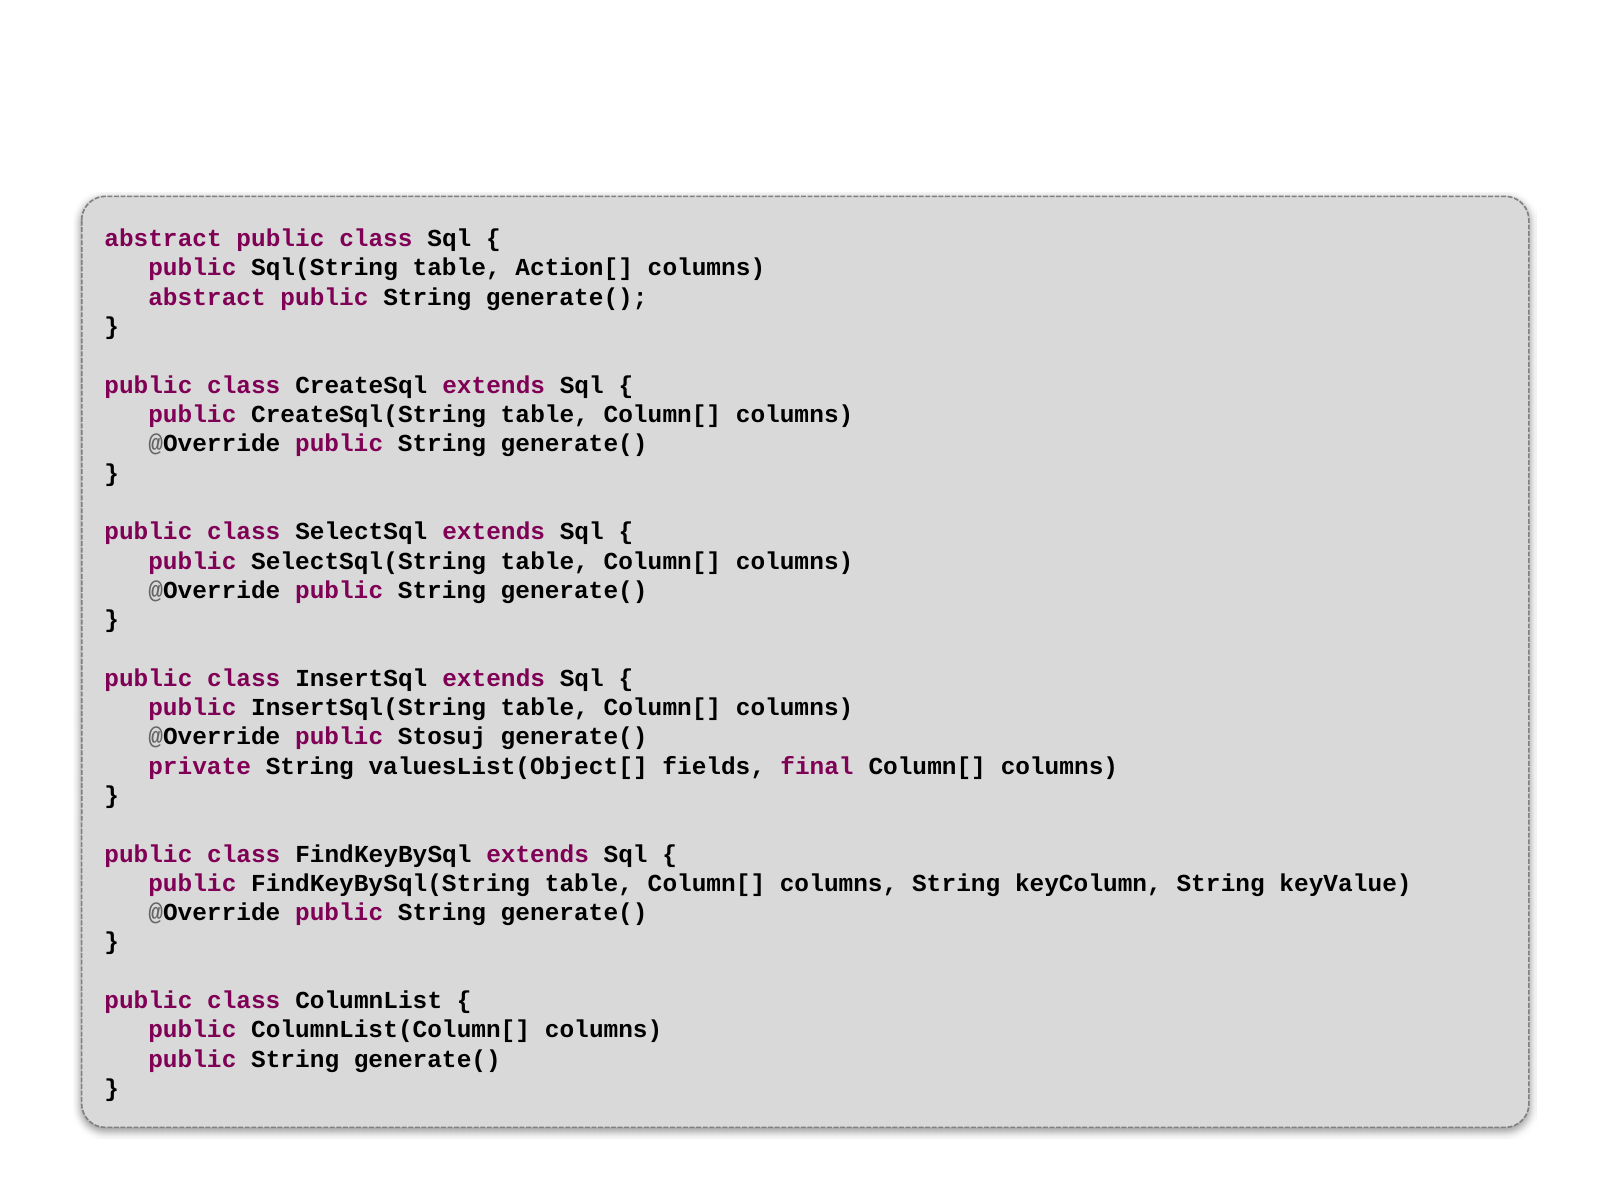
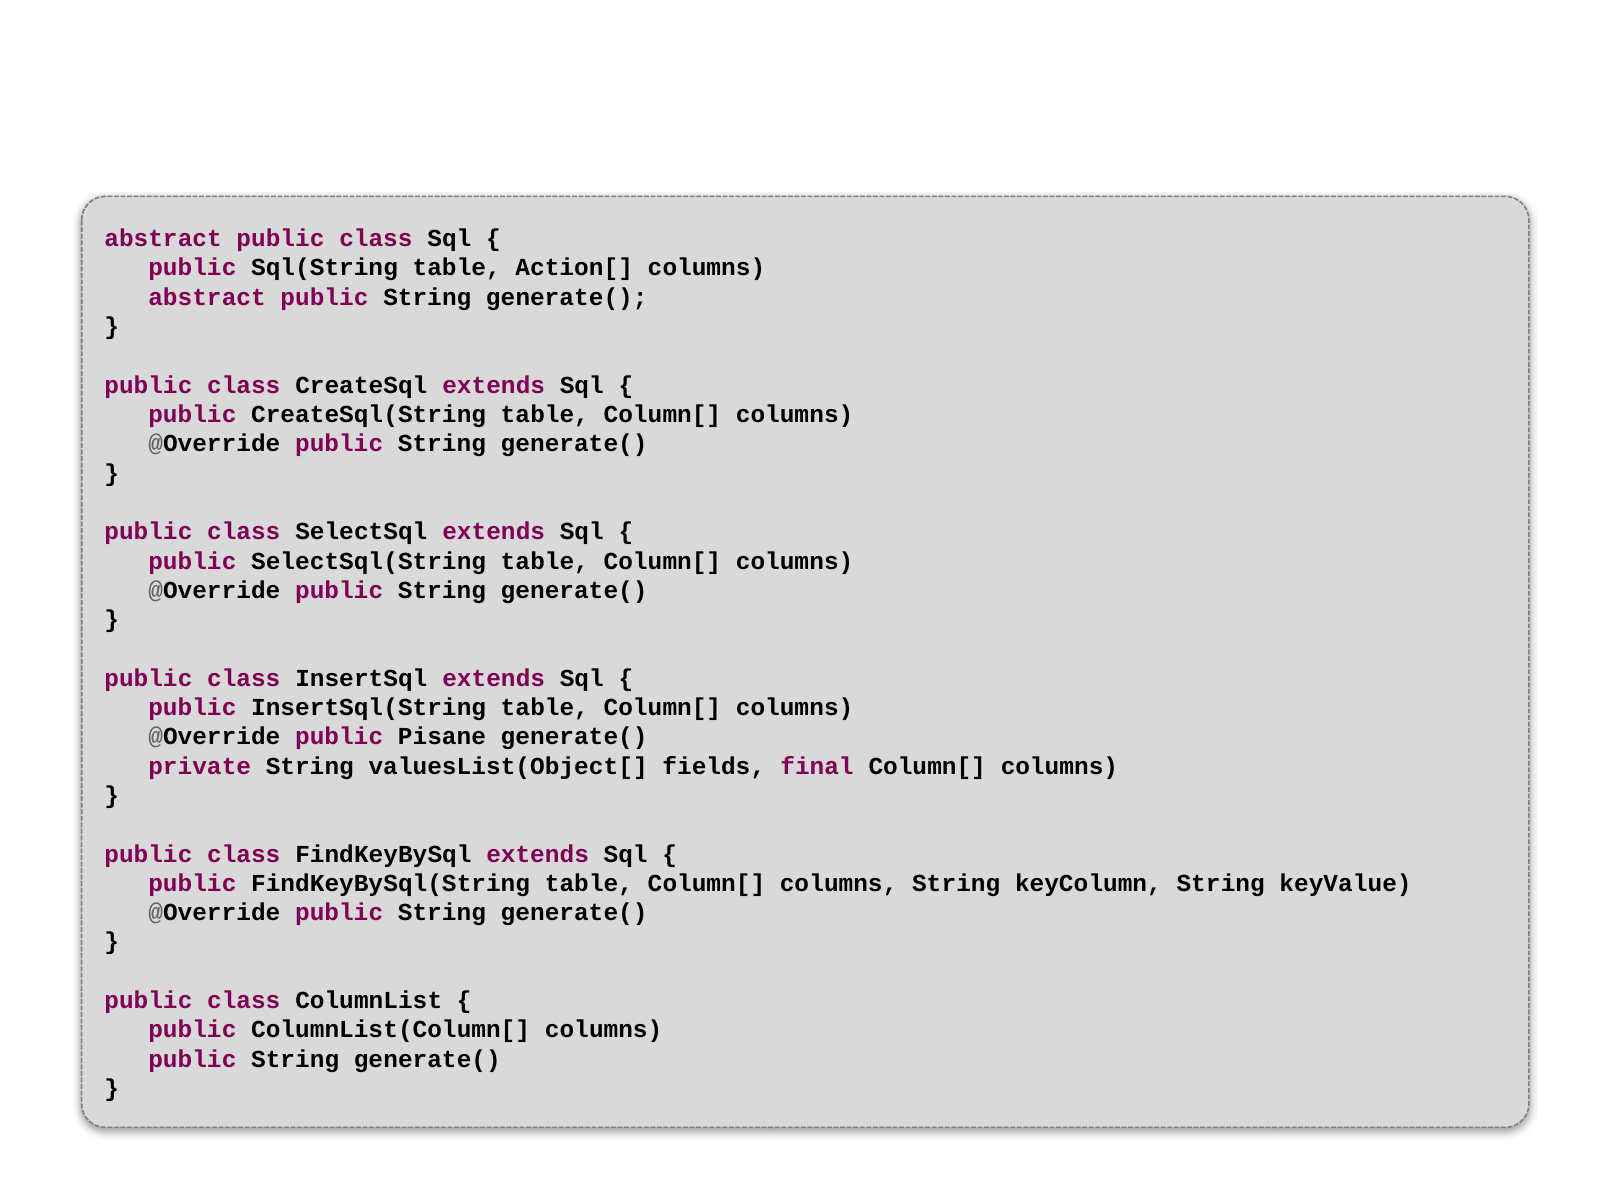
Stosuj: Stosuj -> Pisane (442, 737)
